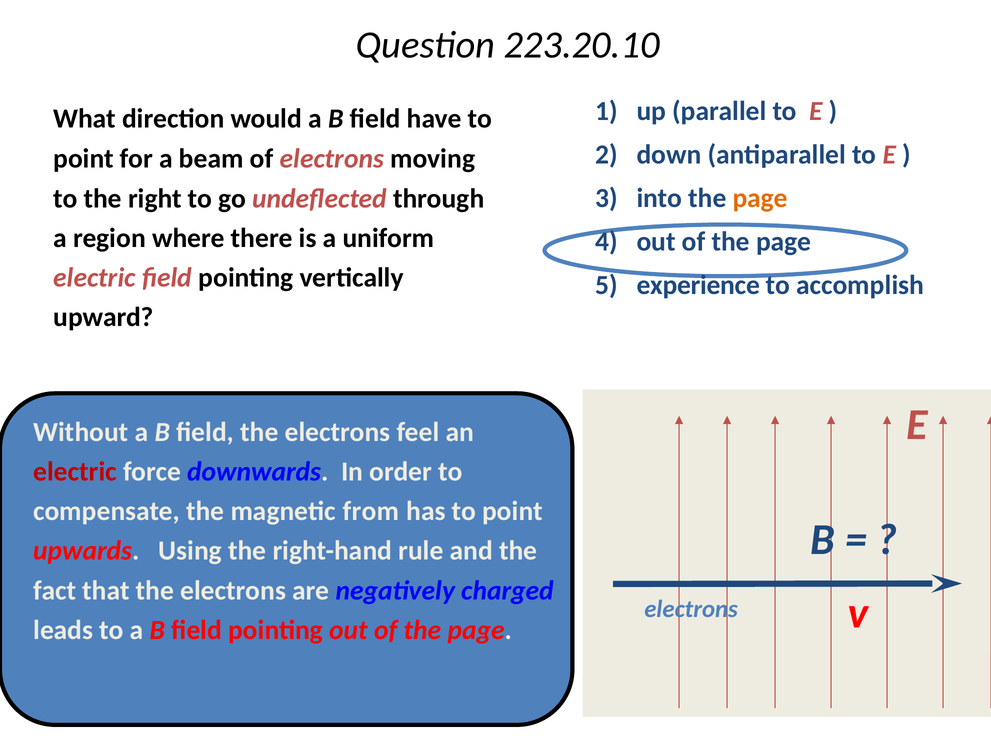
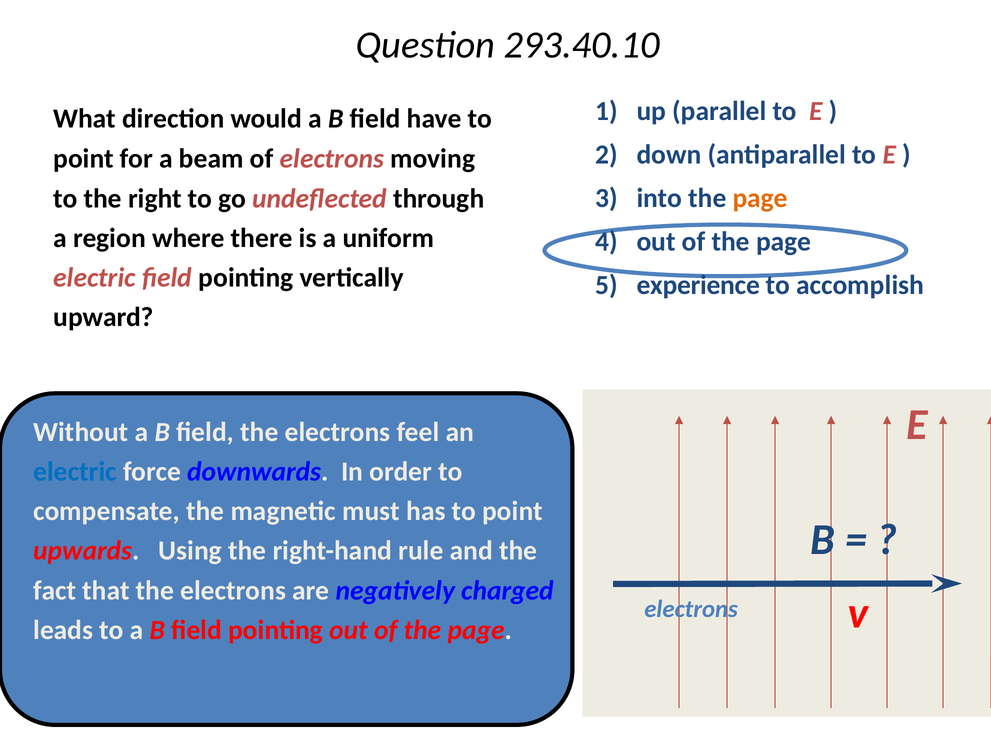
223.20.10: 223.20.10 -> 293.40.10 (582, 45)
electric colour: red -> blue (75, 472)
from: from -> must (371, 511)
